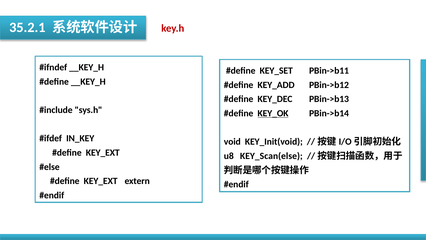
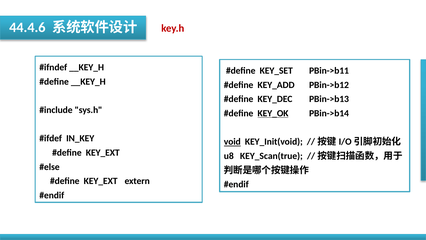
35.2.1: 35.2.1 -> 44.4.6 (27, 27)
void underline: none -> present (232, 142)
KEY_Scan(else: KEY_Scan(else -> KEY_Scan(true (271, 156)
